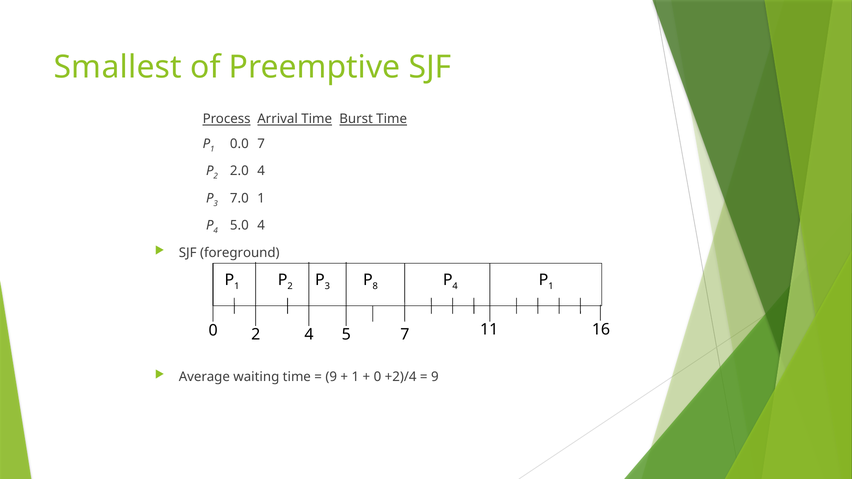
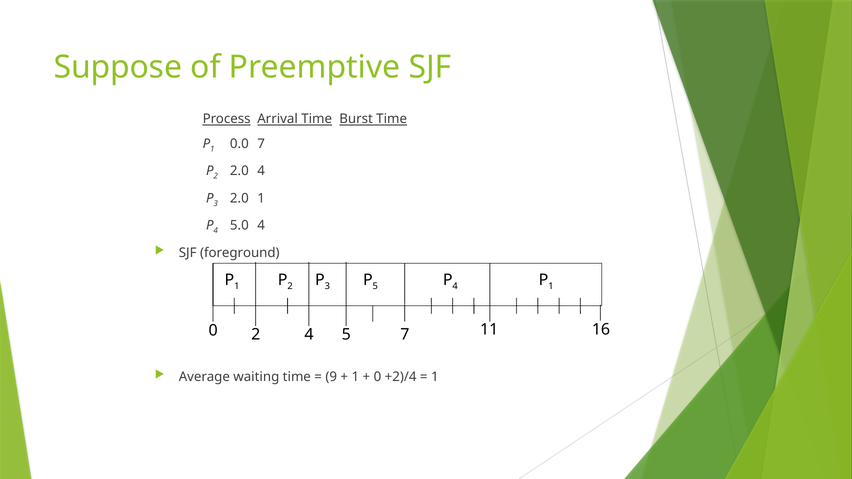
Smallest: Smallest -> Suppose (118, 67)
3 7.0: 7.0 -> 2.0 (239, 198)
8: 8 -> 5 (375, 286)
9: 9 -> 1 (435, 377)
